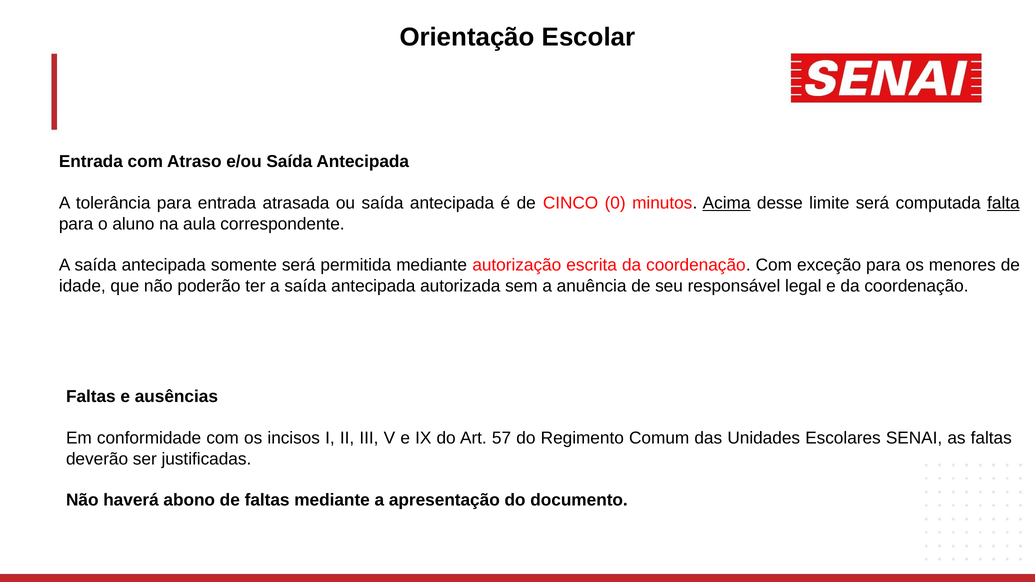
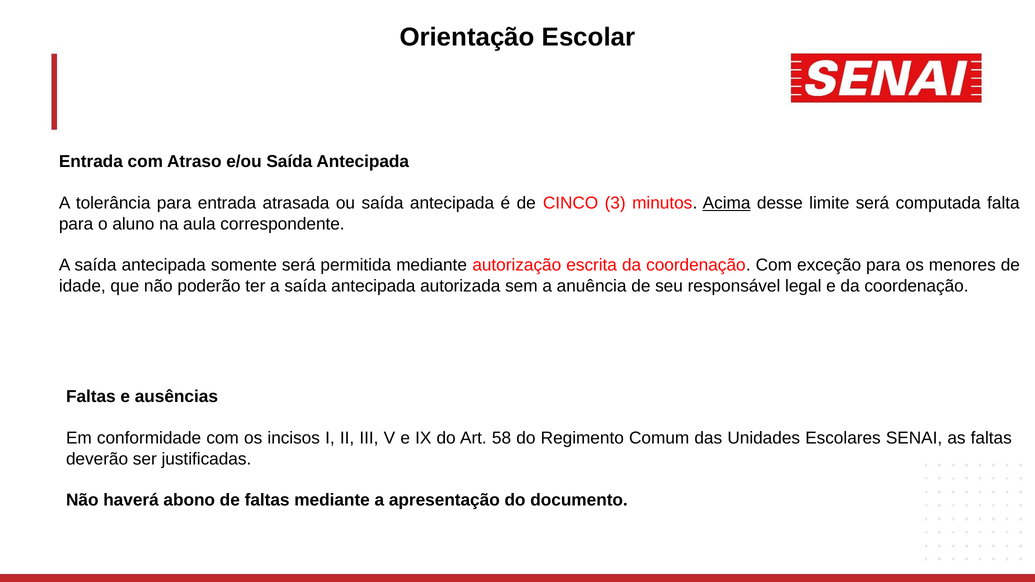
0: 0 -> 3 (615, 203)
falta underline: present -> none (1003, 203)
57: 57 -> 58 (502, 438)
